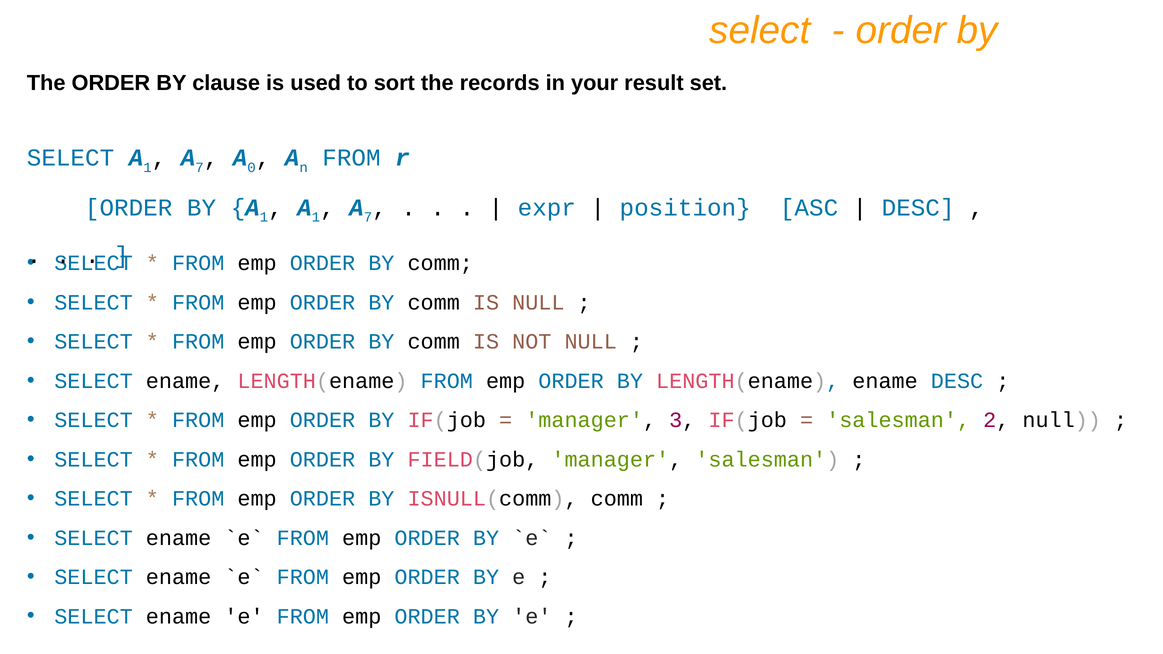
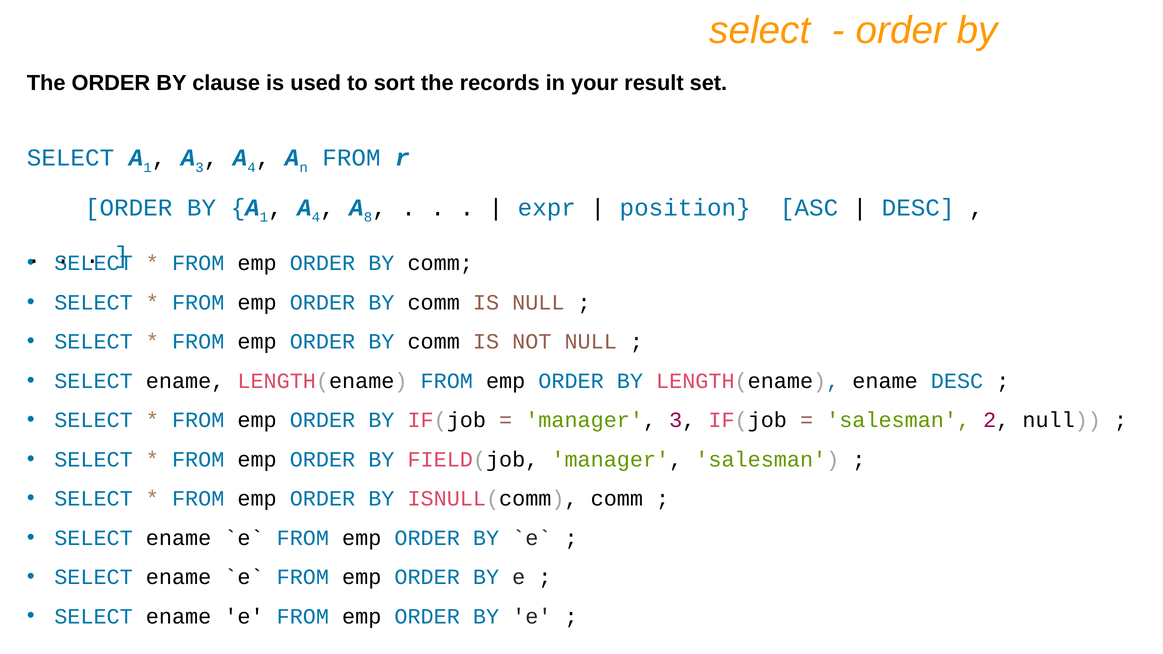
7: 7 -> 3 (200, 167)
0: 0 -> 4 (252, 167)
1: 1 -> 4 (316, 217)
7: 7 -> 8 (368, 217)
